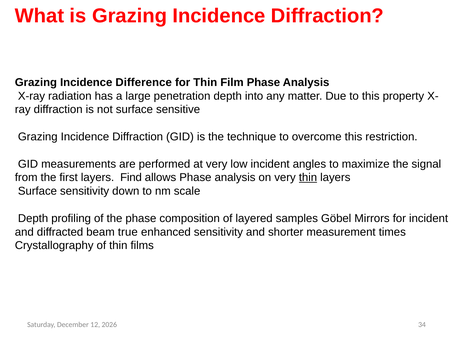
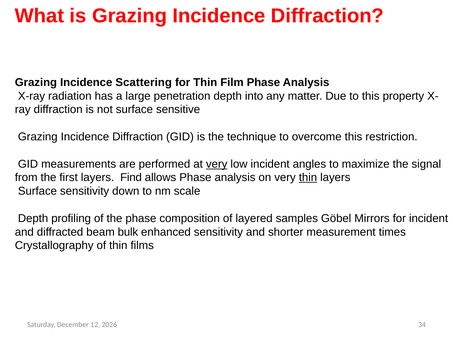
Difference: Difference -> Scattering (144, 82)
very underline: none -> present (217, 164)
true: true -> bulk (128, 232)
